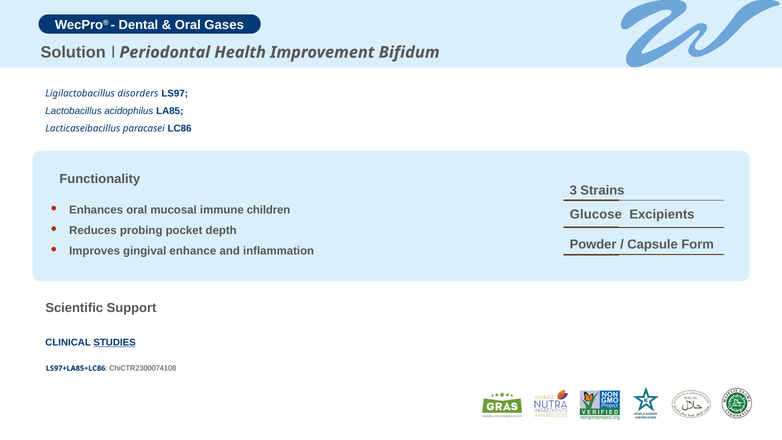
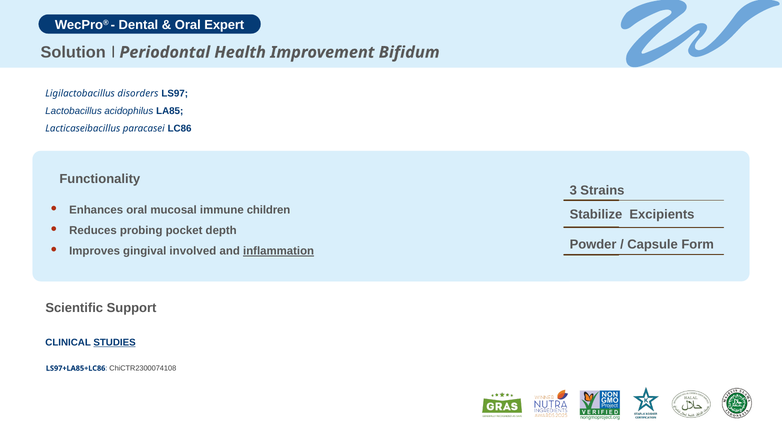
Gases: Gases -> Expert (224, 25)
Glucose: Glucose -> Stabilize (596, 215)
enhance: enhance -> involved (193, 251)
inflammation underline: none -> present (279, 251)
